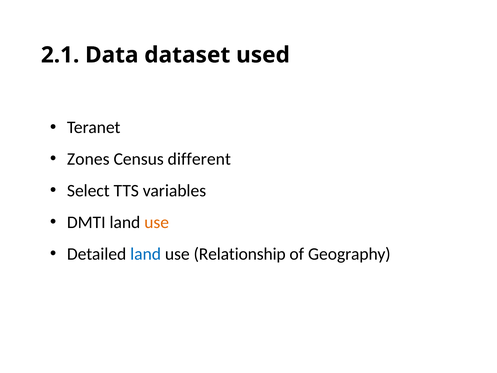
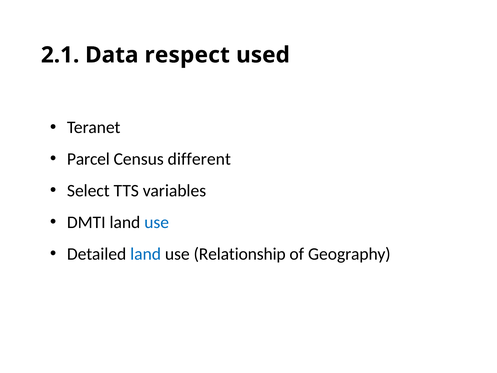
dataset: dataset -> respect (187, 55)
Zones: Zones -> Parcel (88, 159)
use colour: orange -> blue (157, 222)
